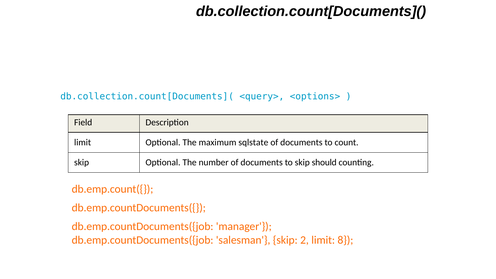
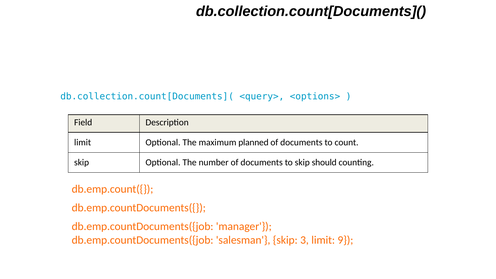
sqlstate: sqlstate -> planned (253, 142)
2: 2 -> 3 (305, 240)
8: 8 -> 9 (345, 240)
